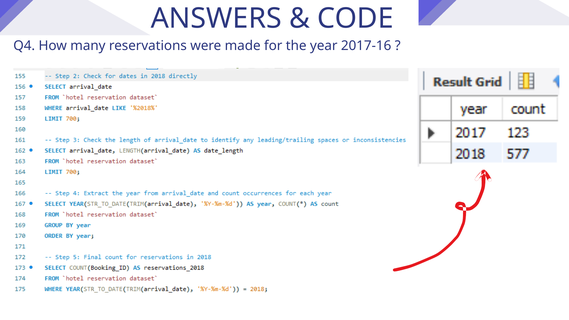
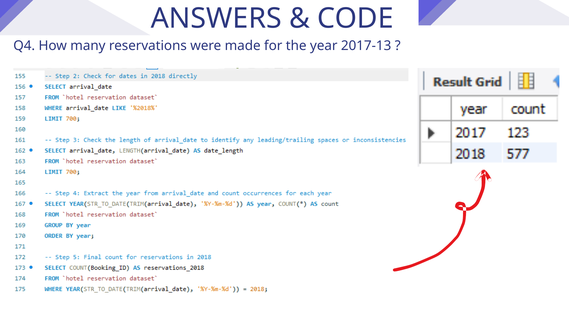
2017-16: 2017-16 -> 2017-13 (366, 46)
